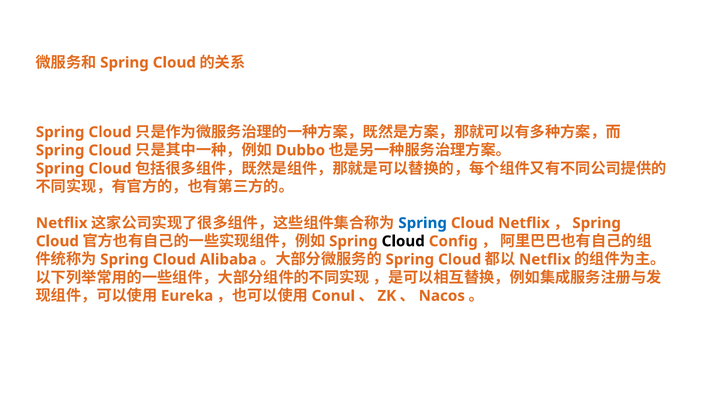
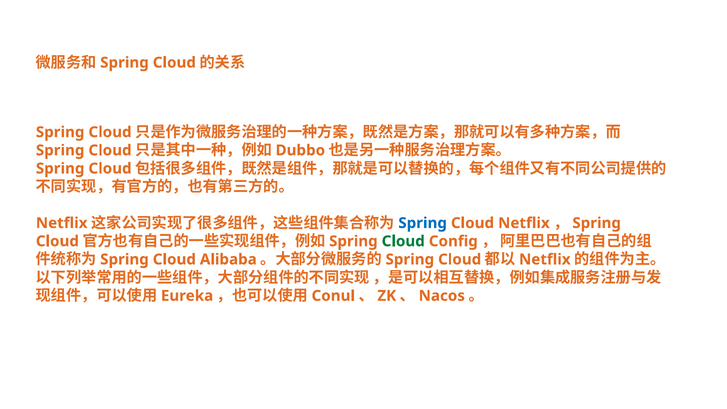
Cloud colour: black -> green (403, 241)
